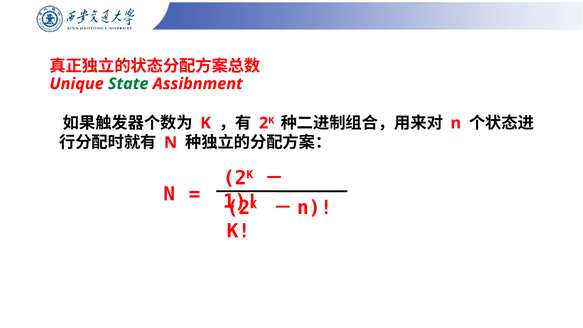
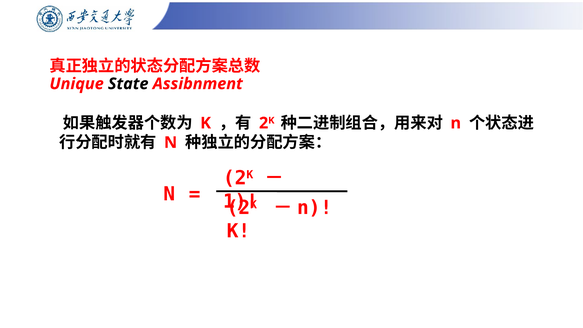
State colour: green -> black (128, 84)
